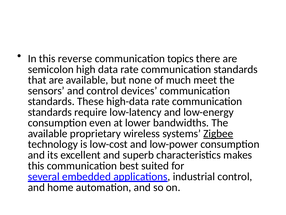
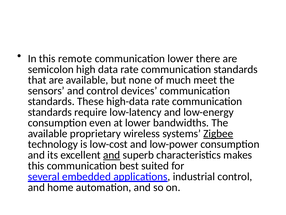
reverse: reverse -> remote (75, 58)
communication topics: topics -> lower (180, 58)
and underline: none -> present (112, 155)
